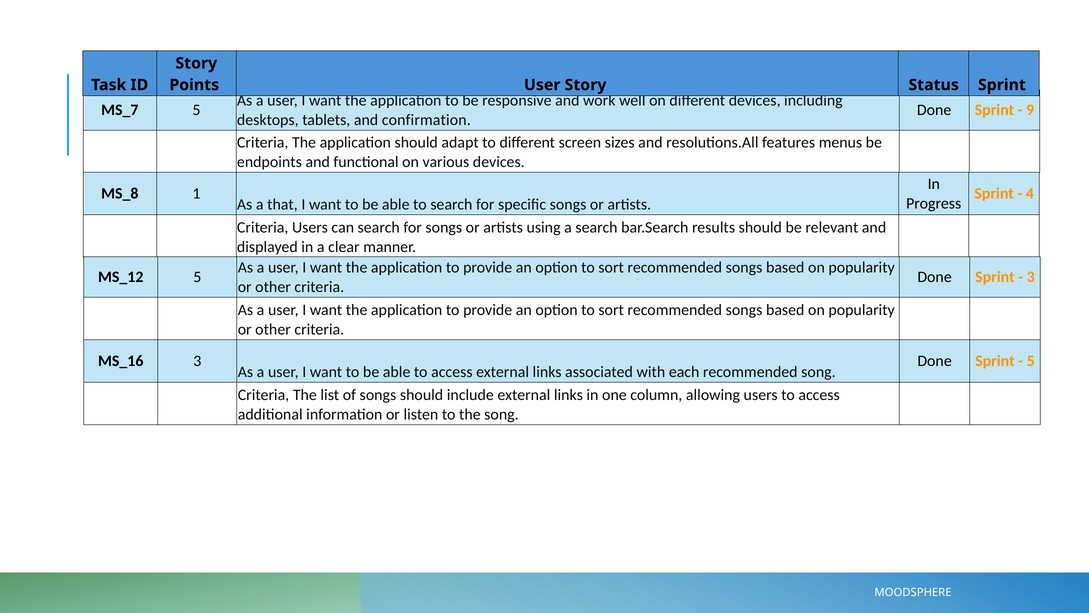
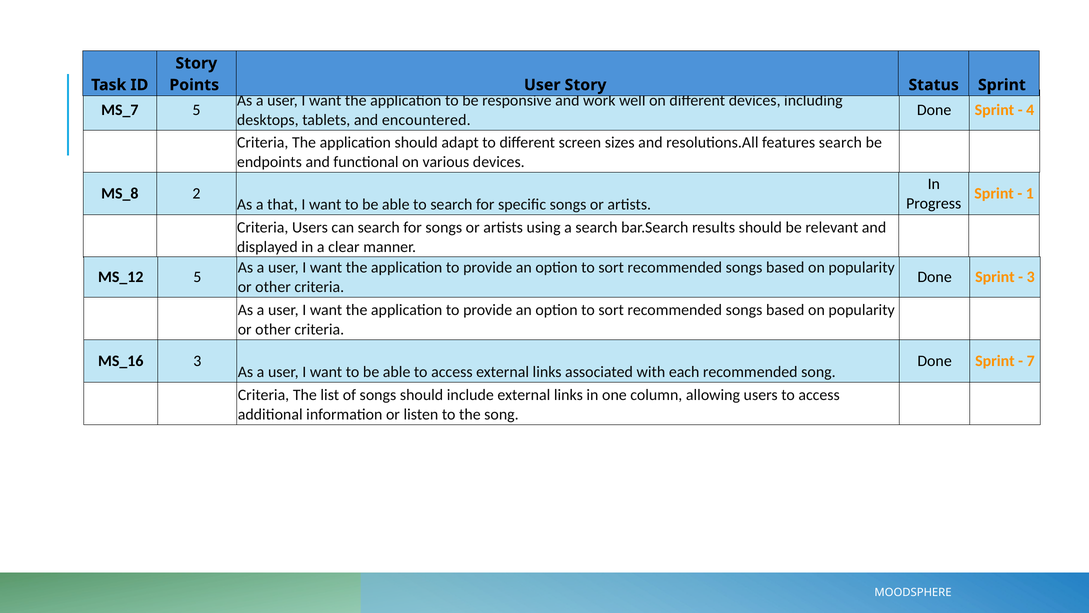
9: 9 -> 4 (1030, 110)
confirmation: confirmation -> encountered (426, 120)
features menus: menus -> search (840, 143)
1: 1 -> 2 (196, 193)
4: 4 -> 1 (1030, 193)
5: 5 -> 7 (1031, 361)
